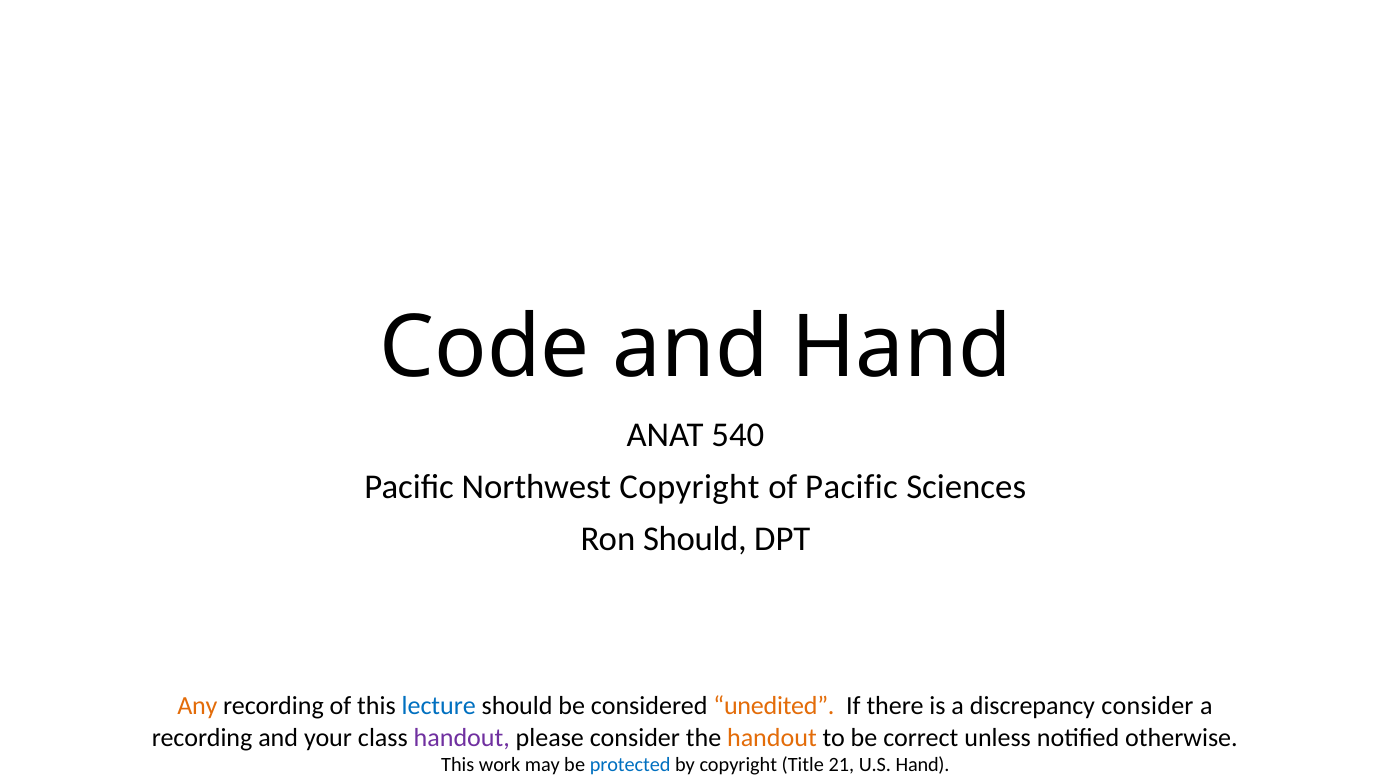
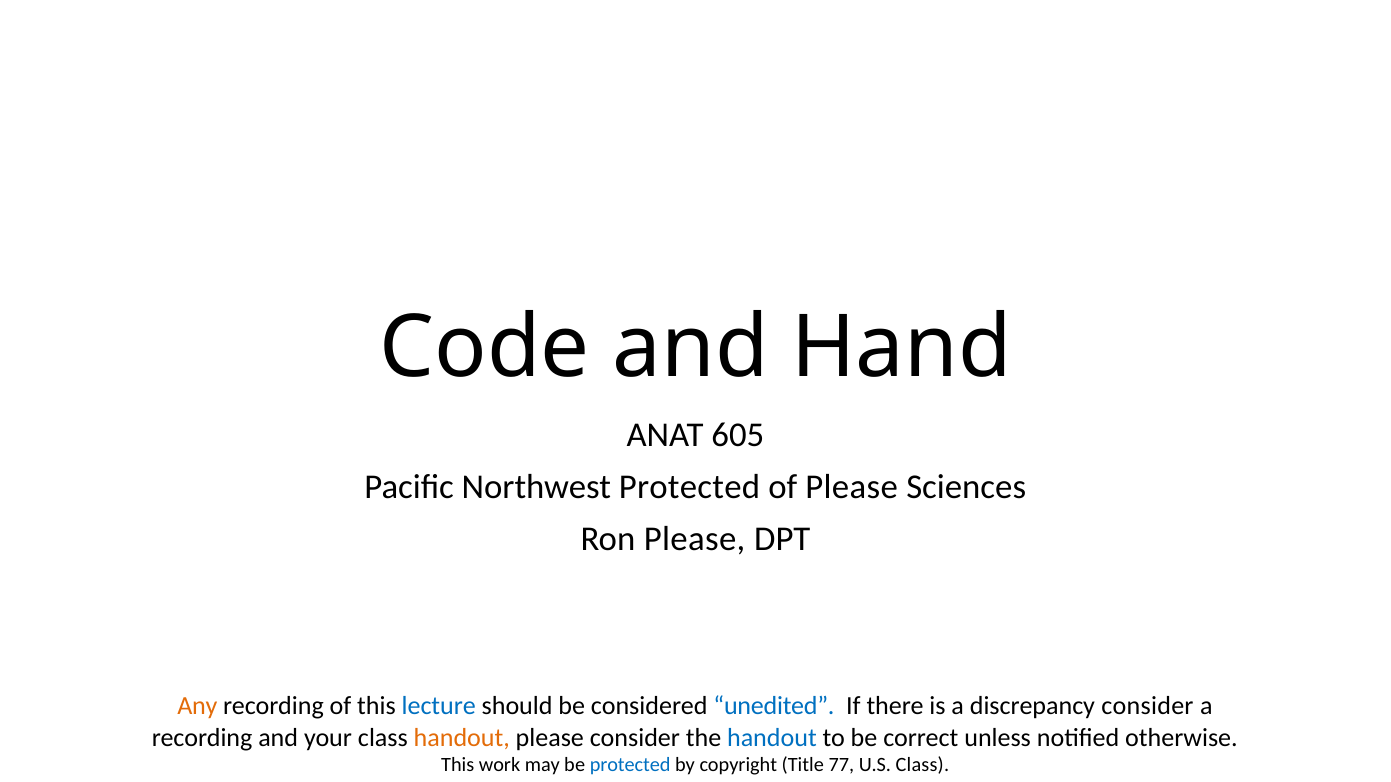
540: 540 -> 605 (738, 435)
Northwest Copyright: Copyright -> Protected (689, 487)
of Pacific: Pacific -> Please (852, 487)
Ron Should: Should -> Please (695, 539)
unedited colour: orange -> blue (774, 707)
handout colour: purple -> orange (462, 738)
handout colour: orange -> blue (772, 738)
21: 21 -> 77 (841, 765)
U.S Hand: Hand -> Class (922, 765)
